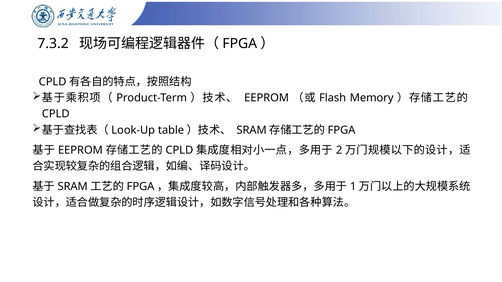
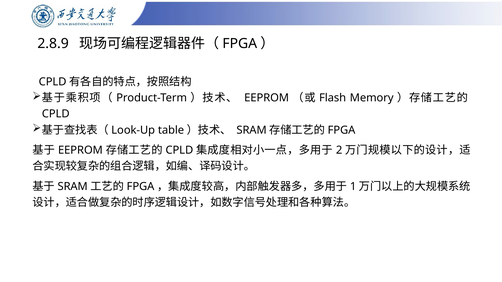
7.3.2: 7.3.2 -> 2.8.9 (53, 44)
